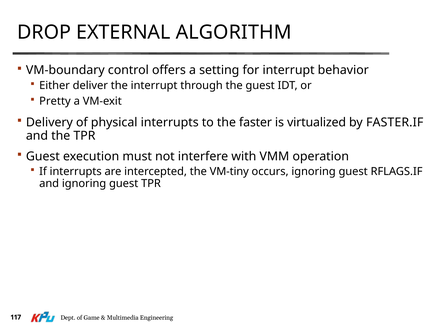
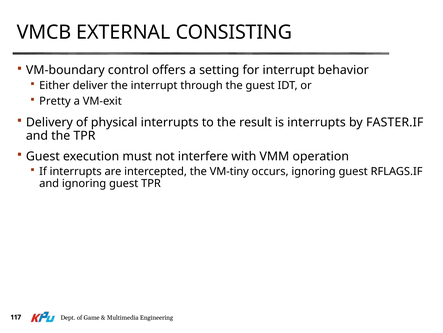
DROP: DROP -> VMCB (44, 32)
ALGORITHM: ALGORITHM -> CONSISTING (234, 32)
faster: faster -> result (256, 122)
is virtualized: virtualized -> interrupts (316, 122)
